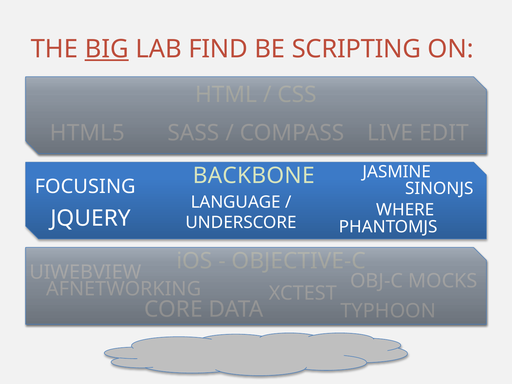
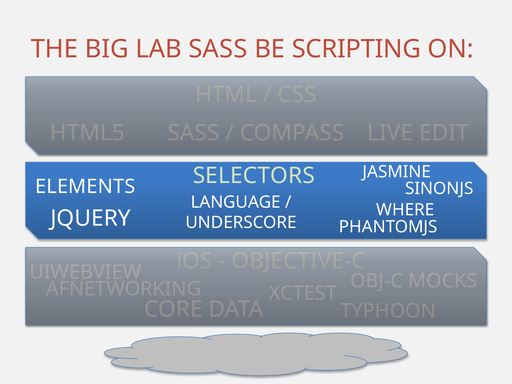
BIG underline: present -> none (107, 49)
LAB FIND: FIND -> SASS (218, 49)
BACKBONE: BACKBONE -> SELECTORS (254, 176)
FOCUSING: FOCUSING -> ELEMENTS (85, 187)
